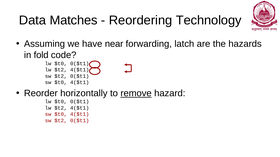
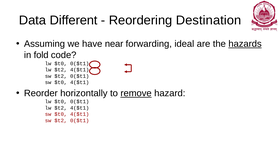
Matches: Matches -> Different (74, 20)
Technology: Technology -> Destination (209, 20)
latch: latch -> ideal (184, 44)
hazards underline: none -> present (245, 44)
